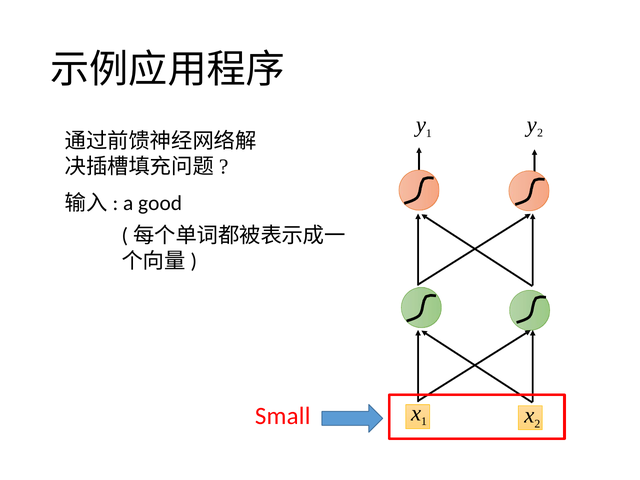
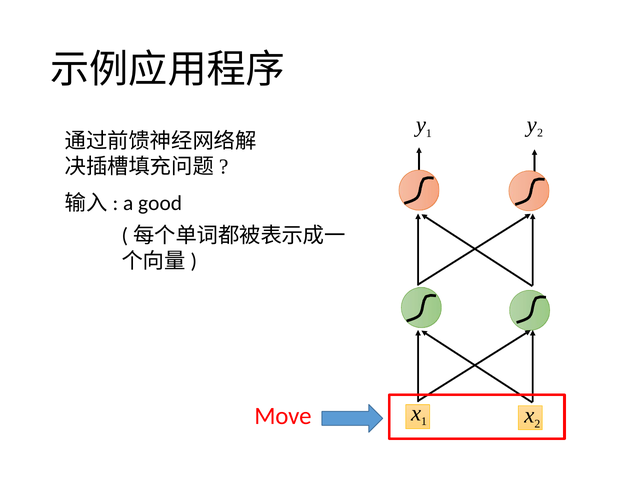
Small: Small -> Move (283, 416)
